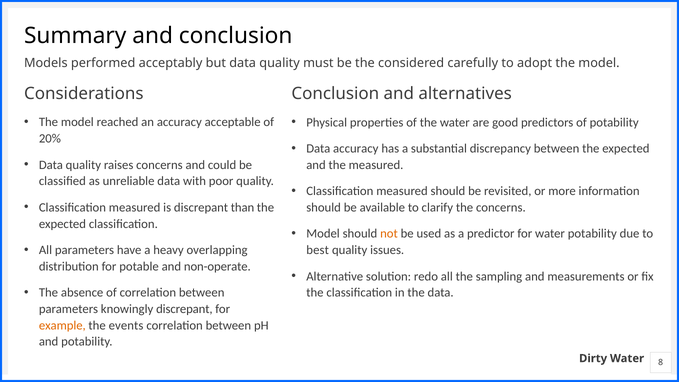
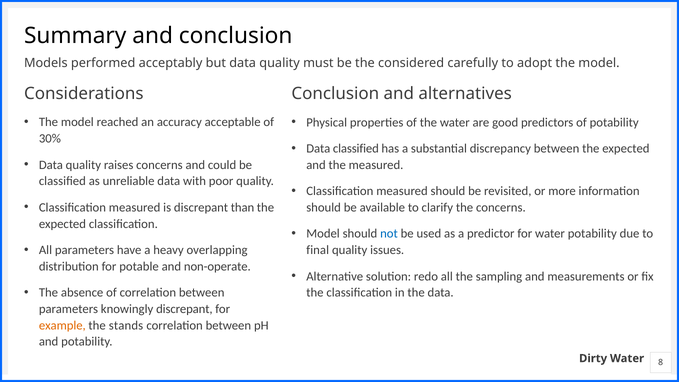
20%: 20% -> 30% (50, 139)
Data accuracy: accuracy -> classified (356, 149)
not colour: orange -> blue (389, 234)
best: best -> final (318, 250)
events: events -> stands (126, 325)
